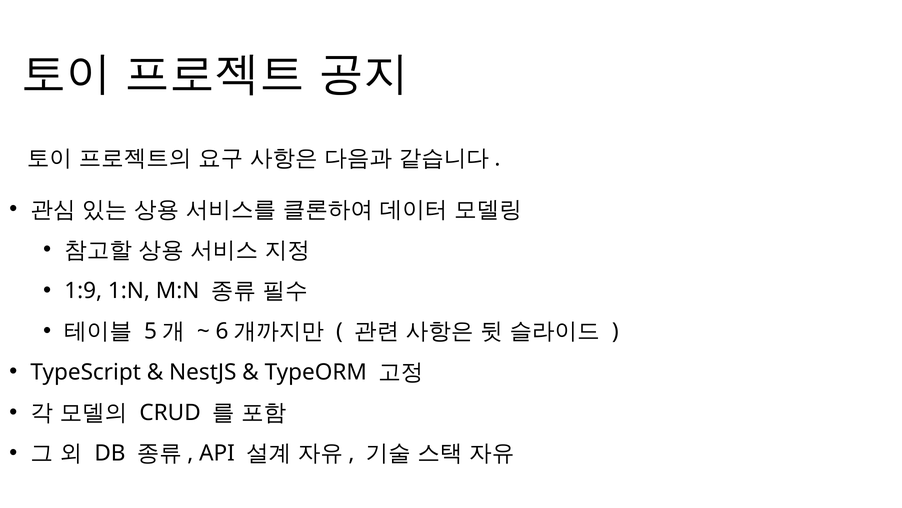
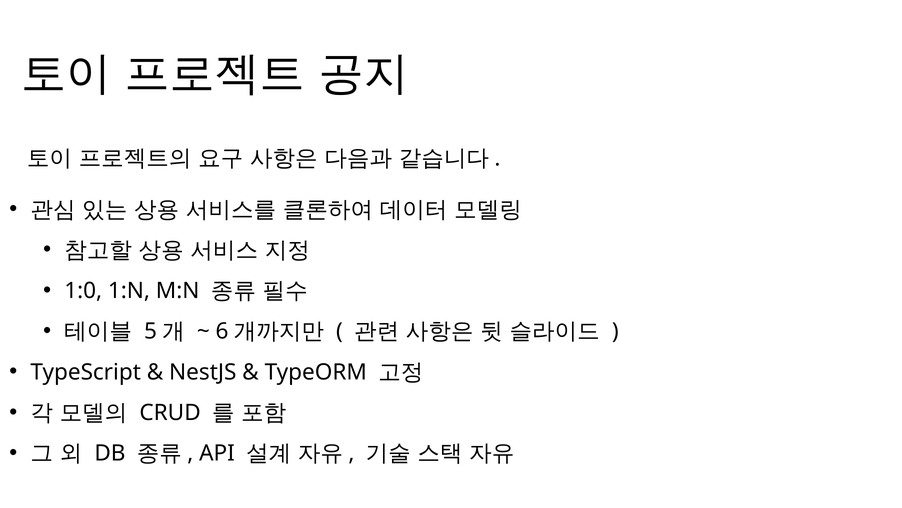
1:9: 1:9 -> 1:0 (83, 291)
